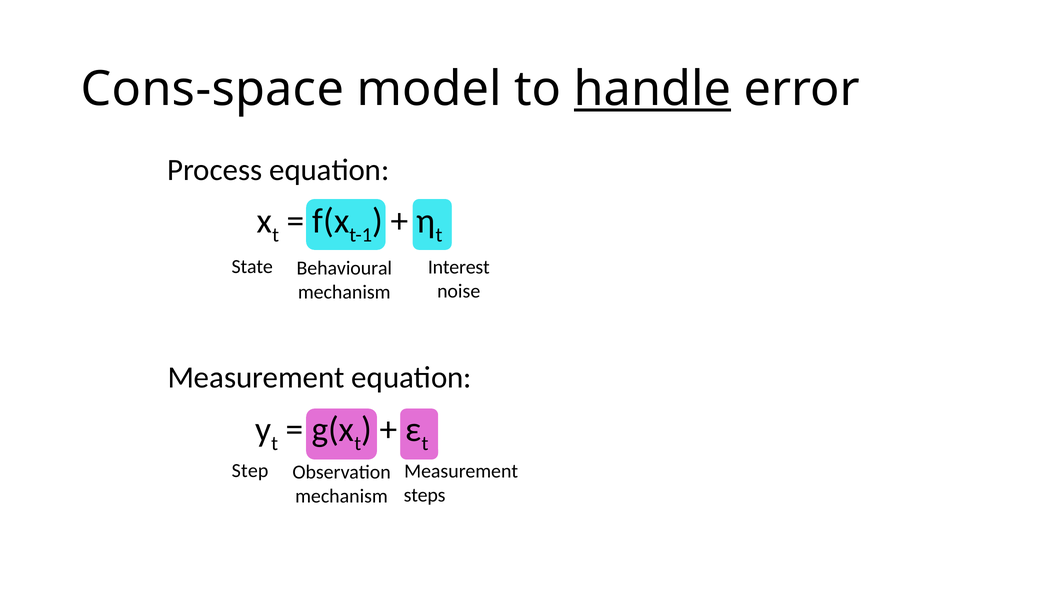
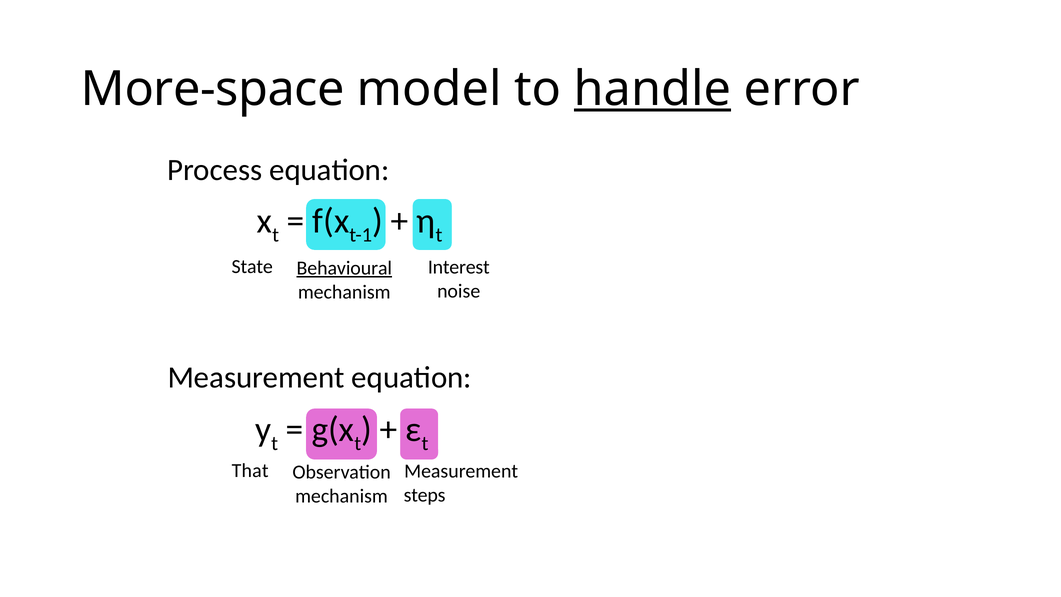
Cons-space: Cons-space -> More-space (213, 89)
Behavioural underline: none -> present (344, 268)
Step: Step -> That (250, 470)
